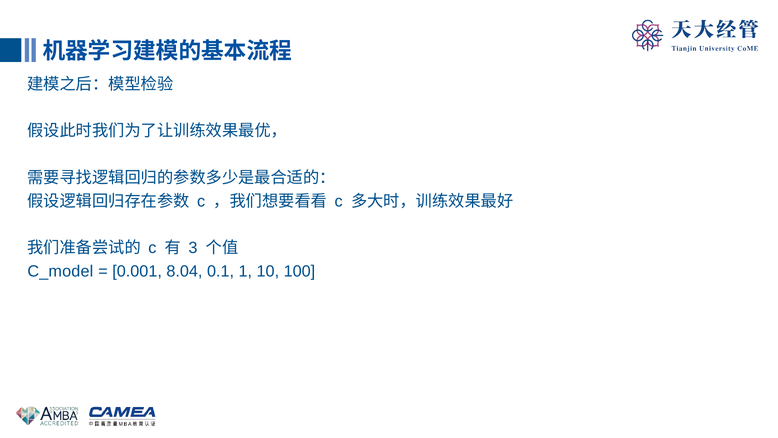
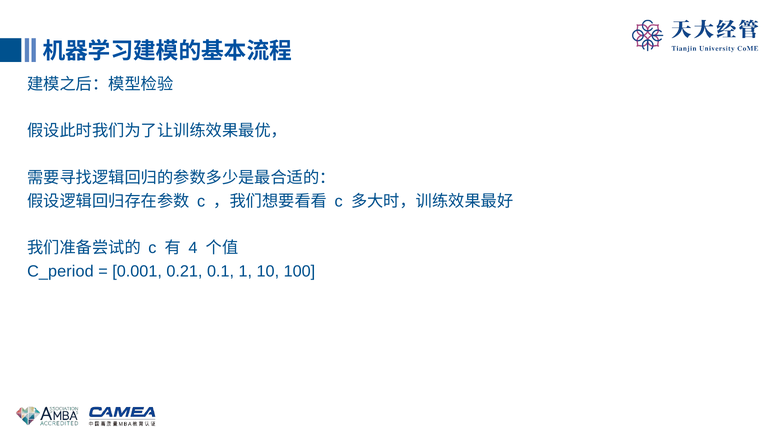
3: 3 -> 4 (193, 248)
C_model: C_model -> C_period (60, 271)
8.04: 8.04 -> 0.21 (184, 271)
